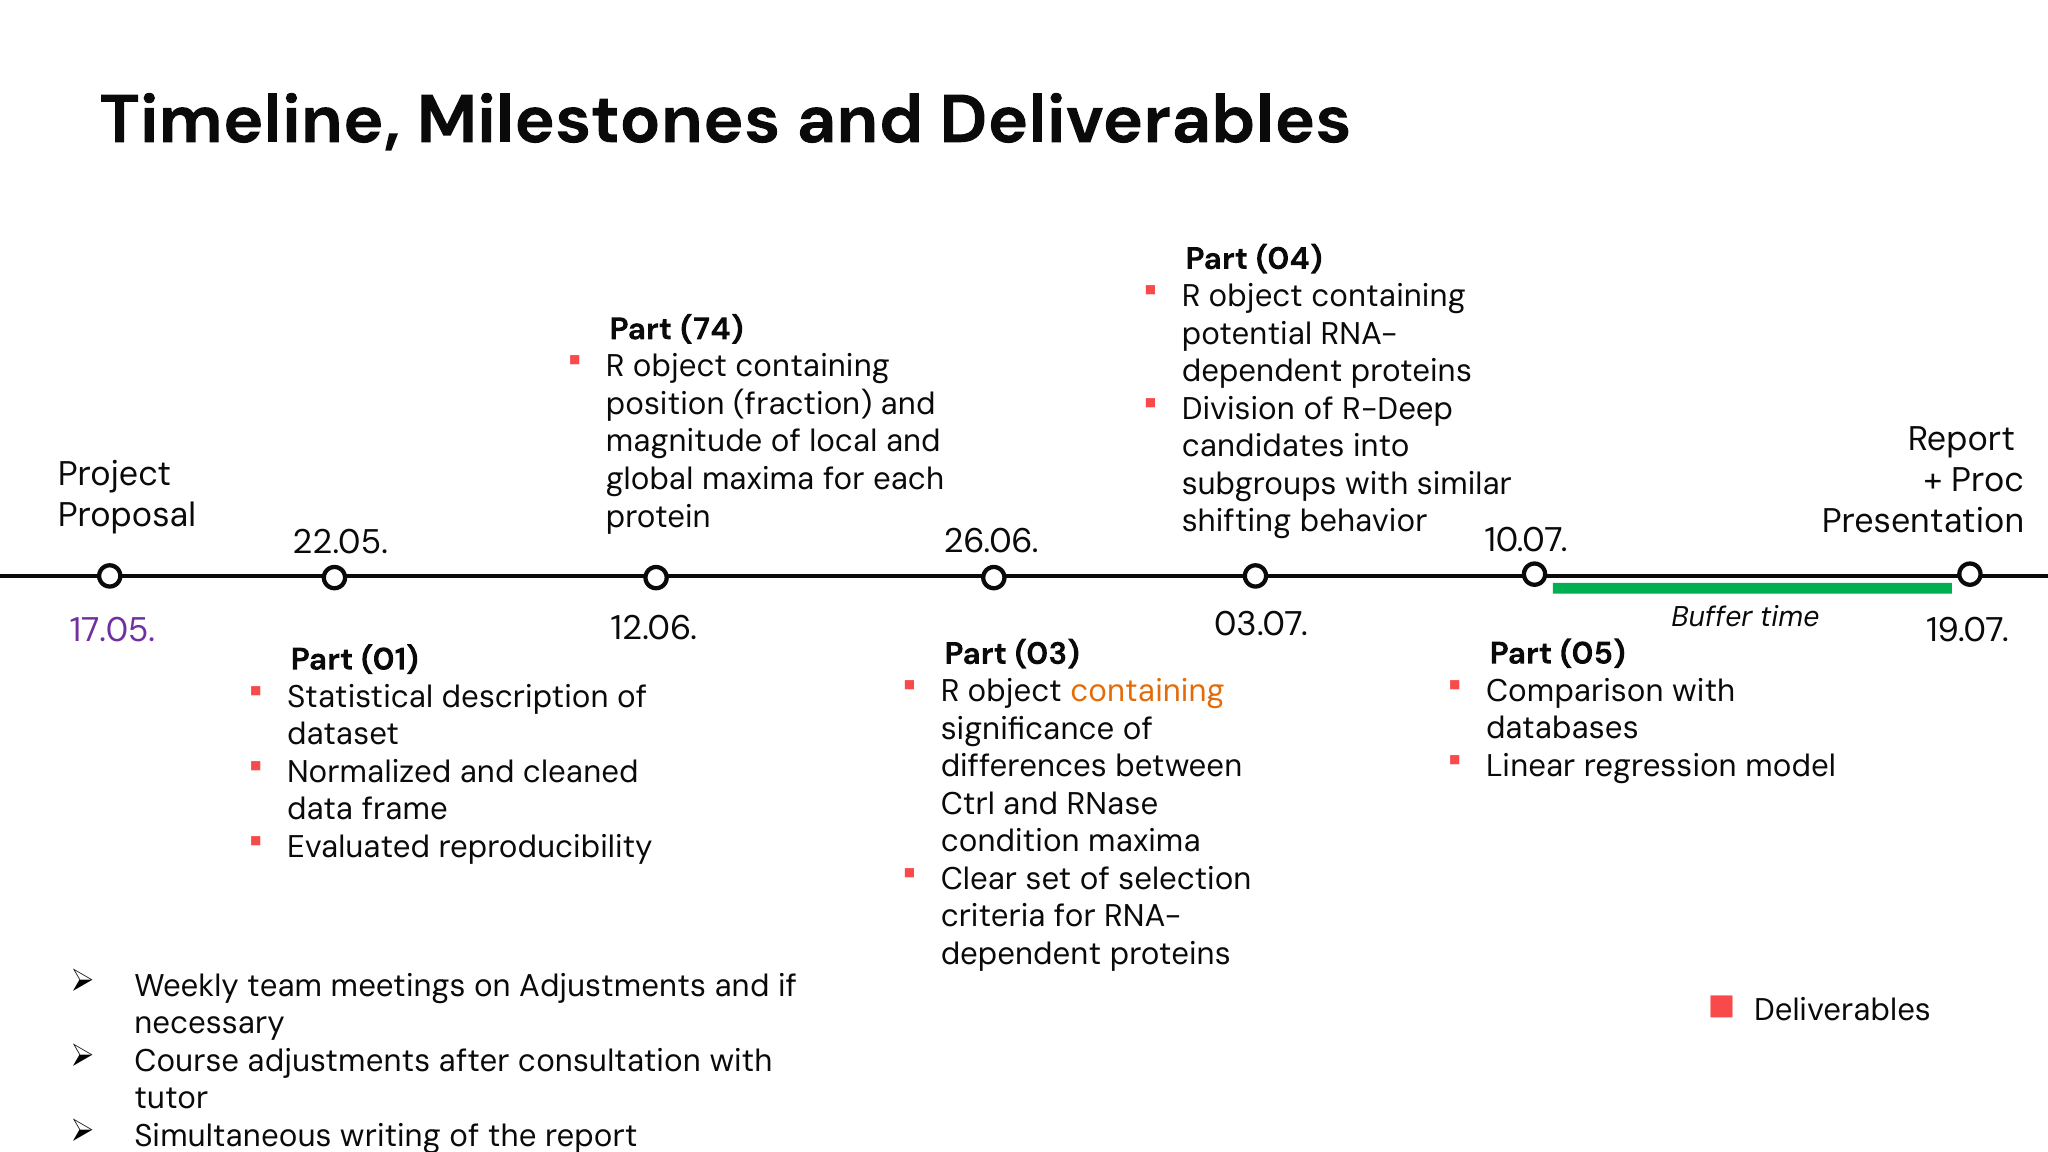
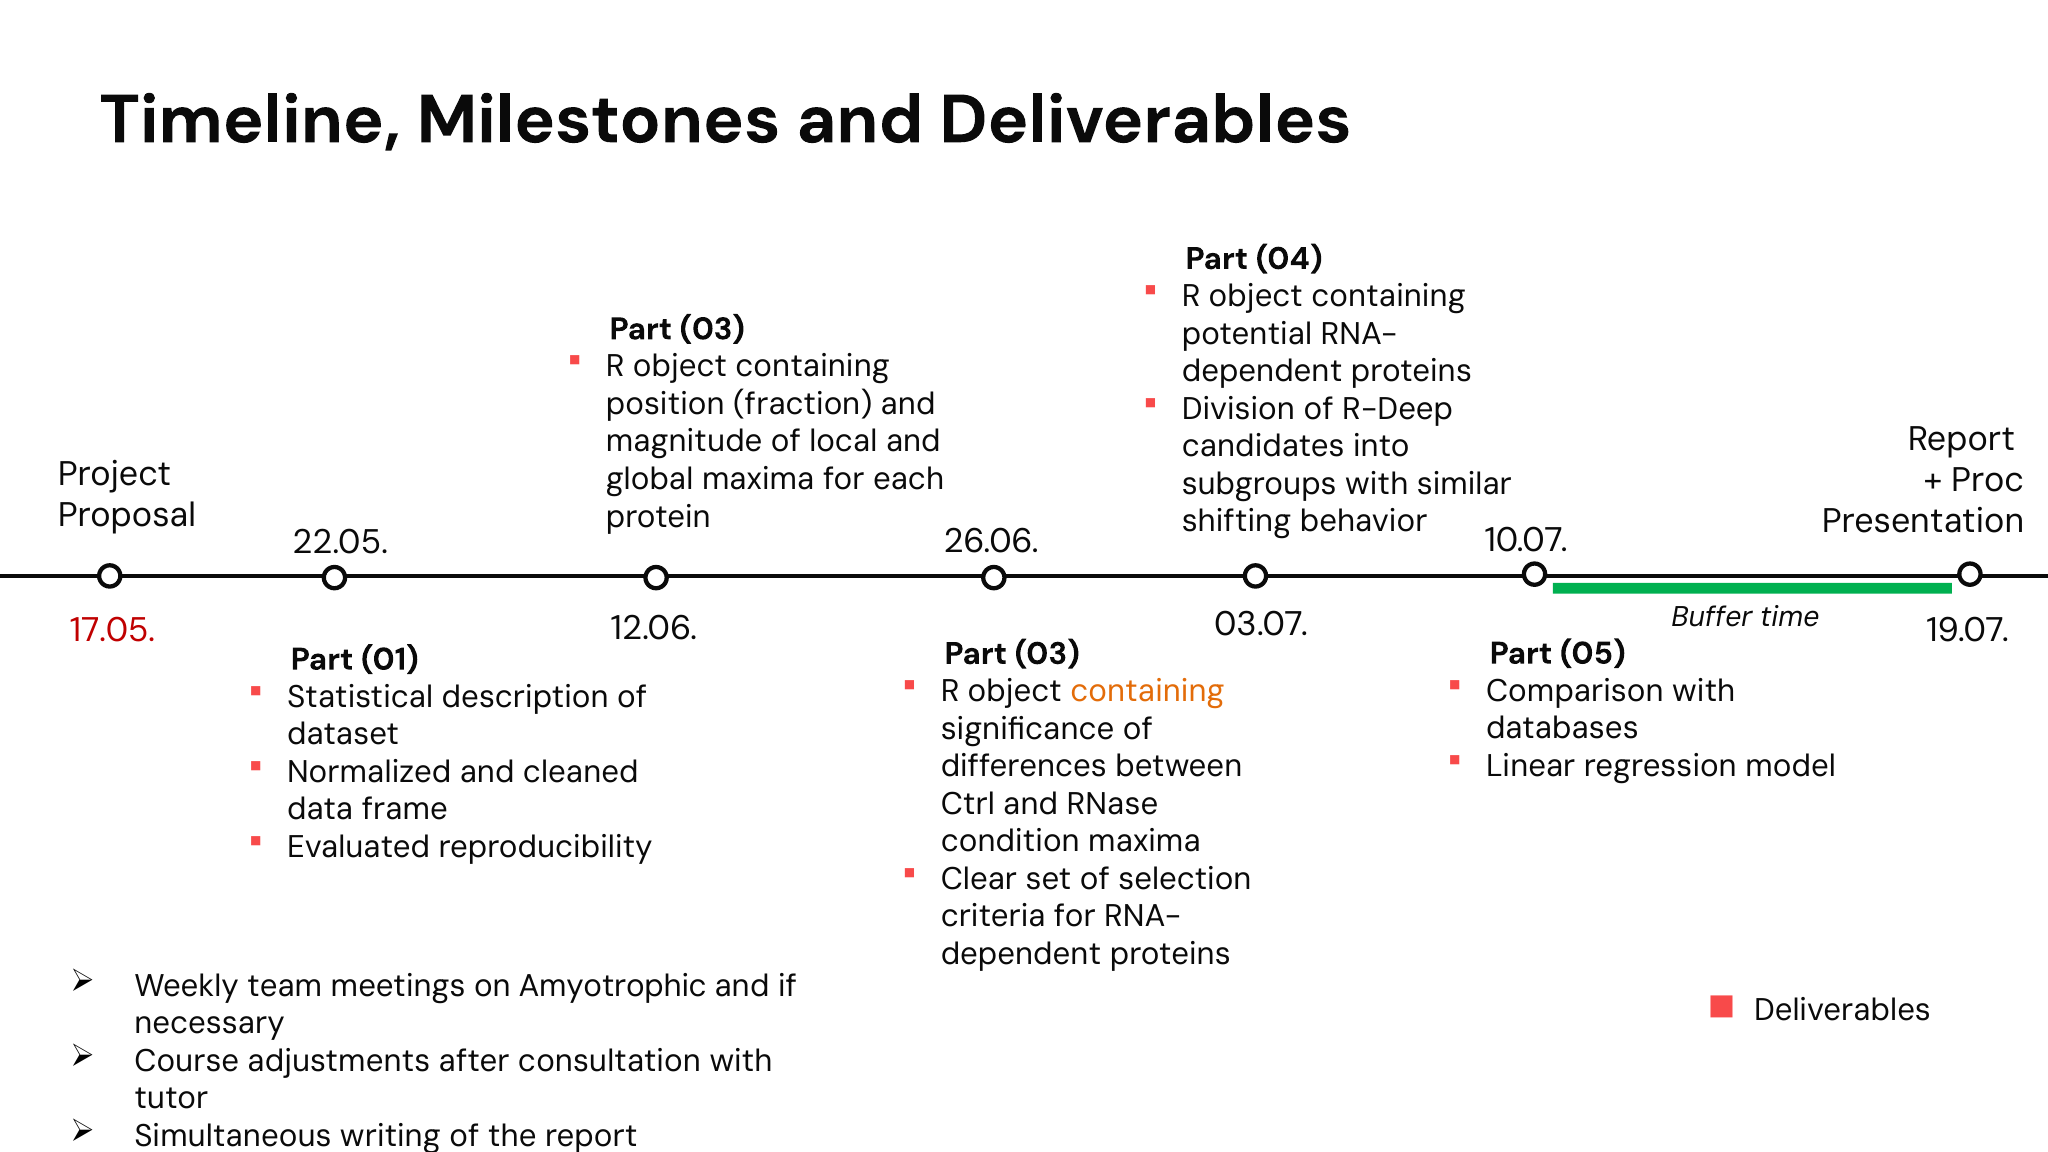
74: 74 -> 03 (712, 329)
17.05 colour: purple -> red (112, 630)
on Adjustments: Adjustments -> Amyotrophic (613, 986)
